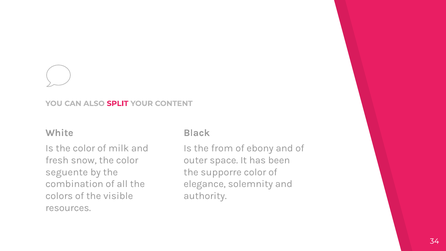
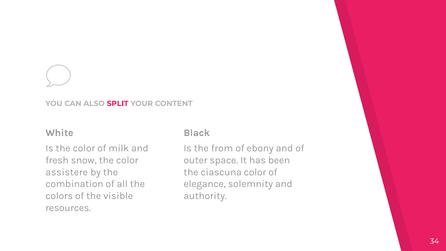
seguente: seguente -> assistere (67, 172)
supporre: supporre -> ciascuna (221, 172)
